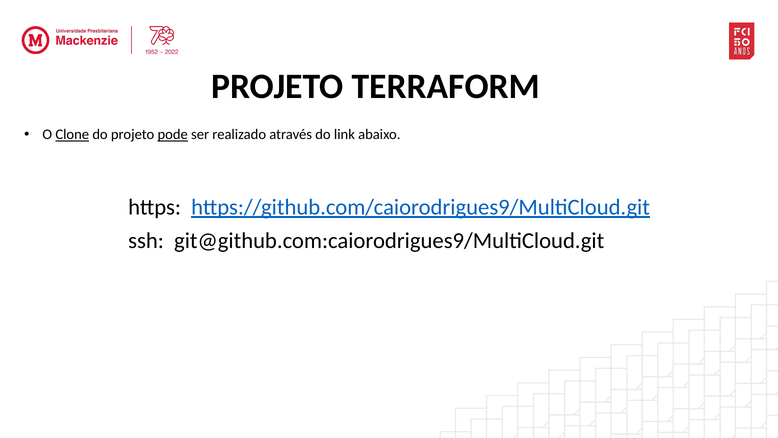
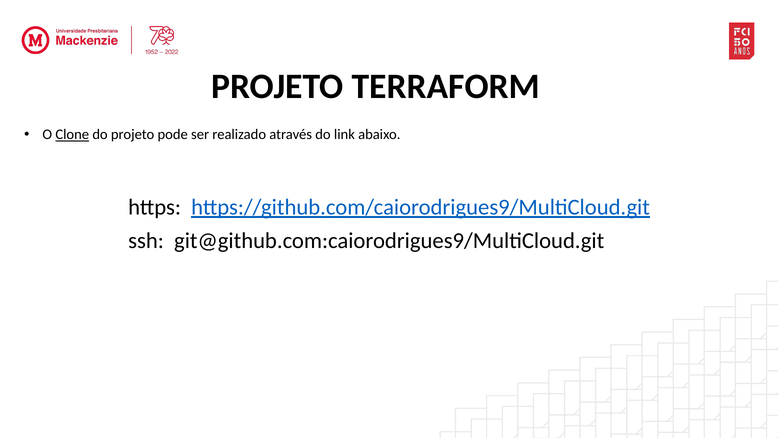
pode underline: present -> none (173, 135)
